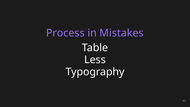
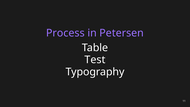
Mistakes: Mistakes -> Petersen (122, 33)
Less: Less -> Test (95, 60)
